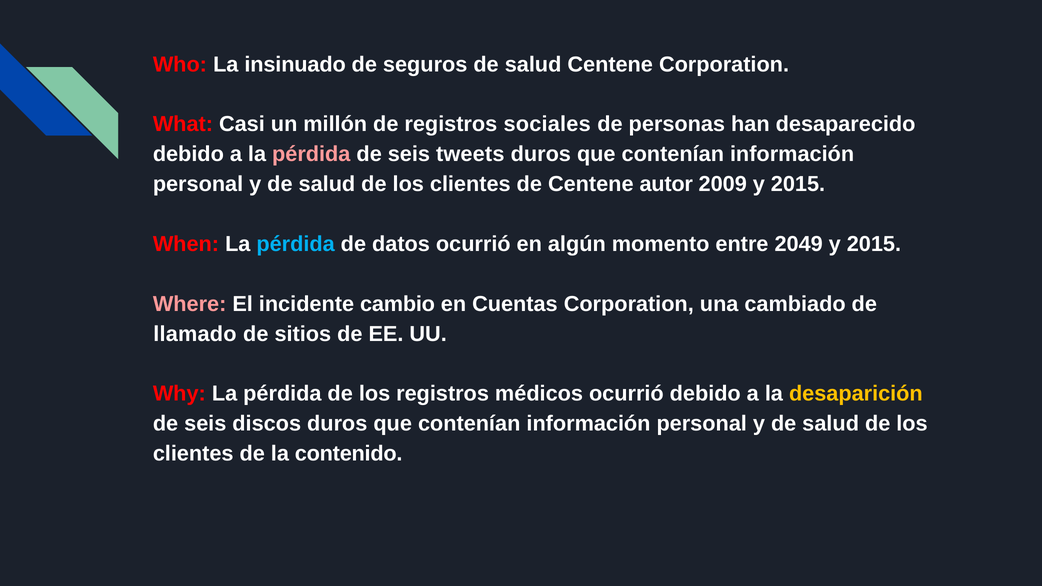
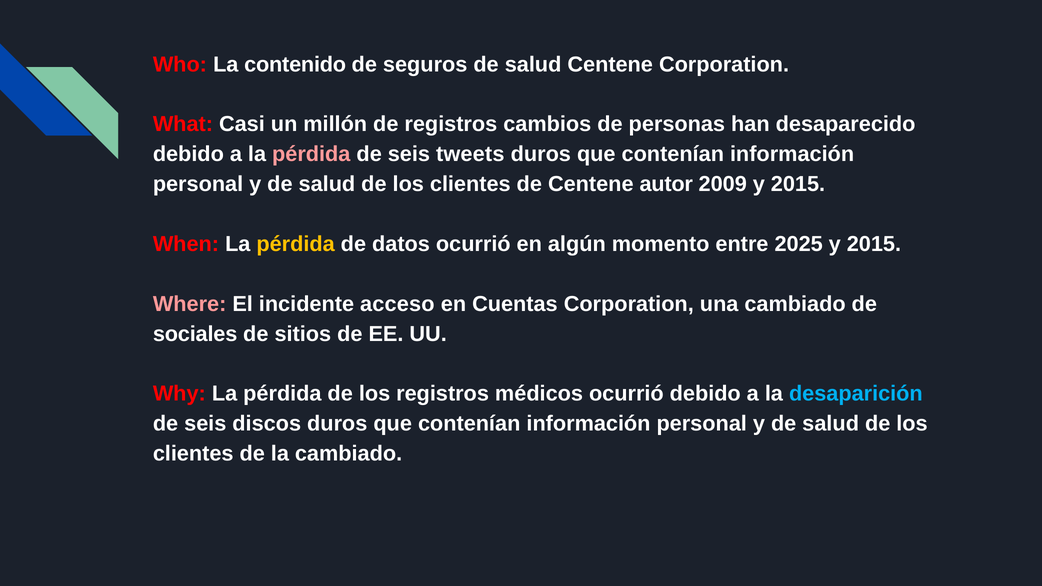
insinuado: insinuado -> contenido (295, 64)
sociales: sociales -> cambios (547, 124)
pérdida colour: light blue -> yellow (296, 244)
2049: 2049 -> 2025 (799, 244)
cambio: cambio -> acceso (397, 304)
llamado: llamado -> sociales (195, 334)
desaparición colour: yellow -> light blue (856, 394)
la contenido: contenido -> cambiado (349, 454)
